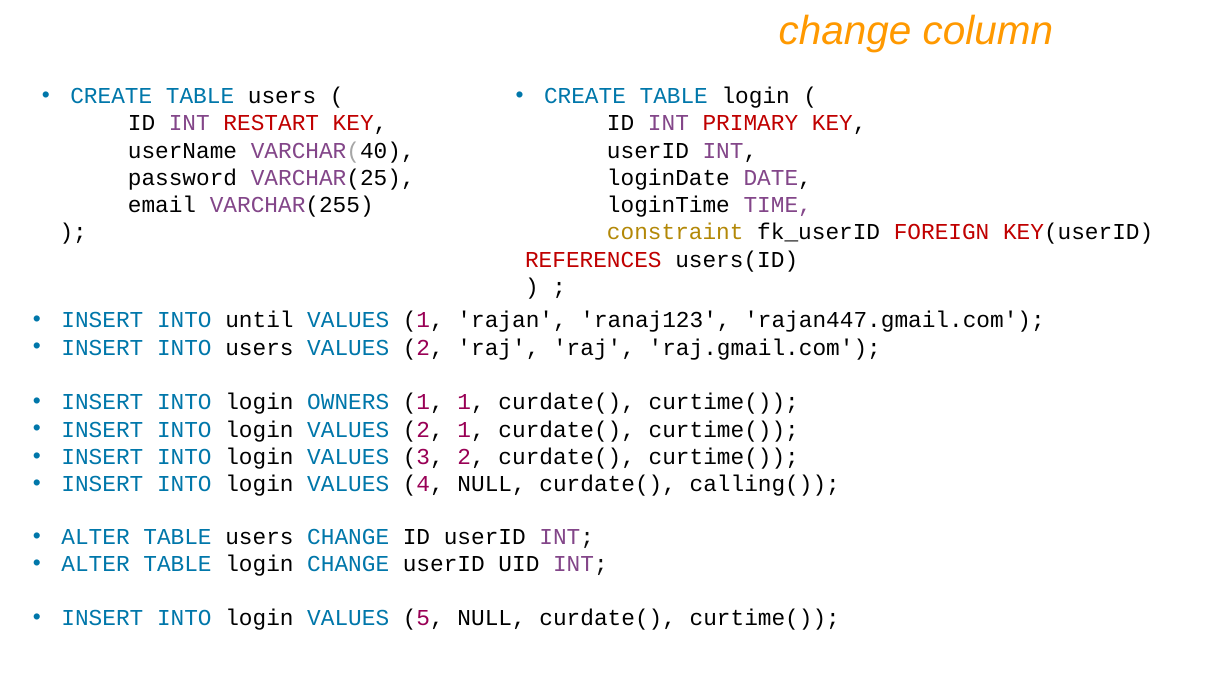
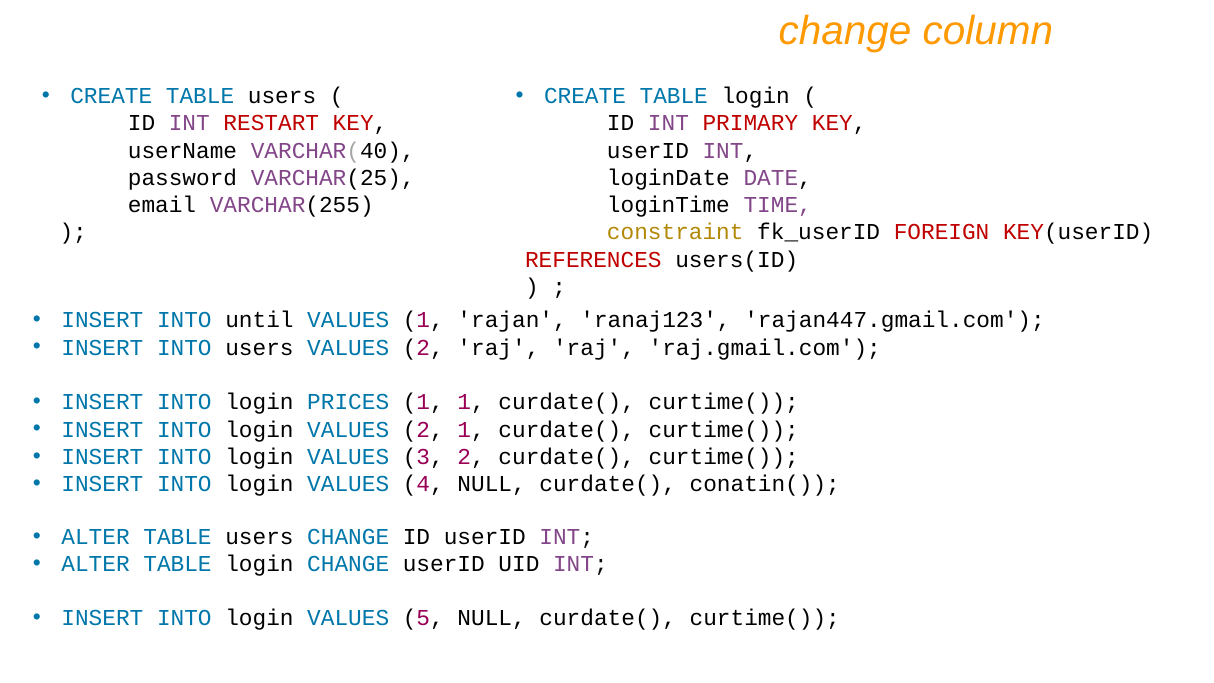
OWNERS: OWNERS -> PRICES (348, 402)
calling(: calling( -> conatin( (765, 484)
